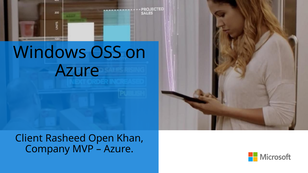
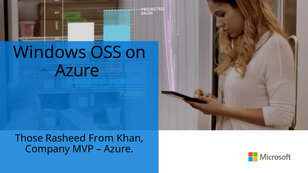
Client: Client -> Those (29, 138)
Open: Open -> From (101, 138)
